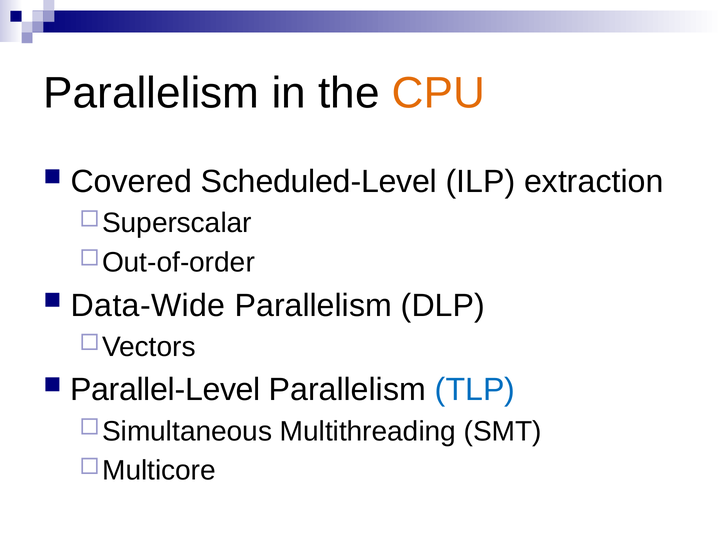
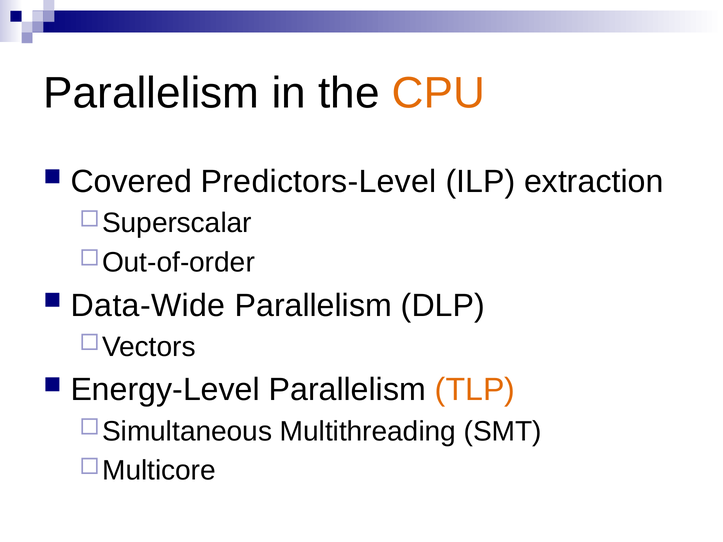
Scheduled-Level: Scheduled-Level -> Predictors-Level (319, 182)
Parallel-Level: Parallel-Level -> Energy-Level (165, 390)
TLP colour: blue -> orange (475, 390)
